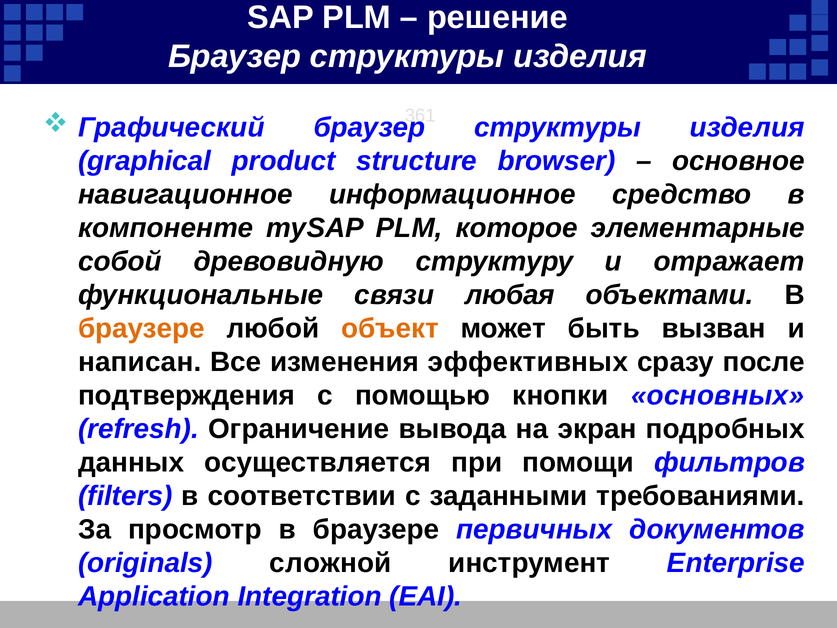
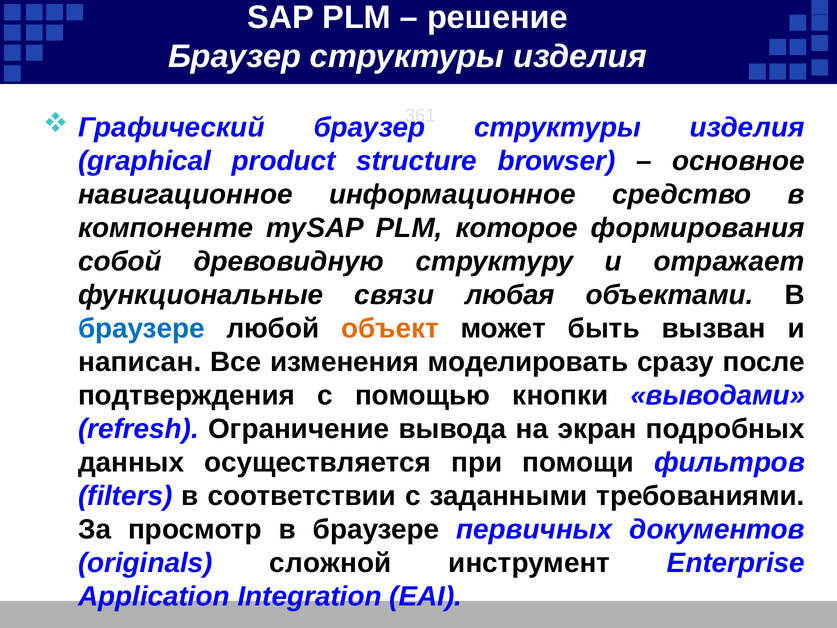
элементарные: элементарные -> формирования (698, 228)
браузере colour: orange -> blue (141, 328)
эффективных: эффективных -> моделировать (528, 362)
основных: основных -> выводами (718, 395)
